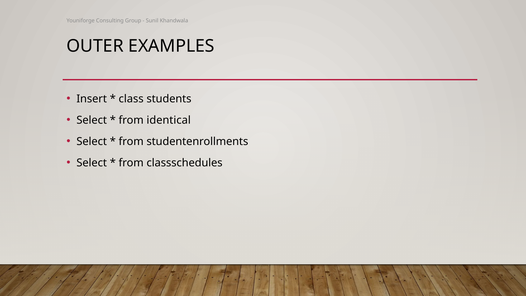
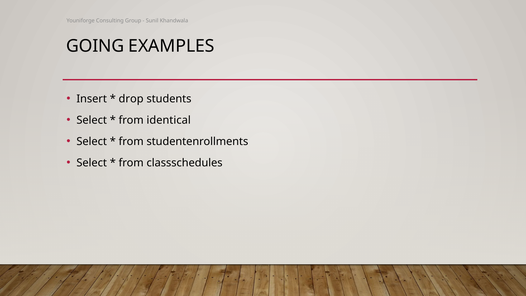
OUTER: OUTER -> GOING (95, 46)
class: class -> drop (131, 99)
